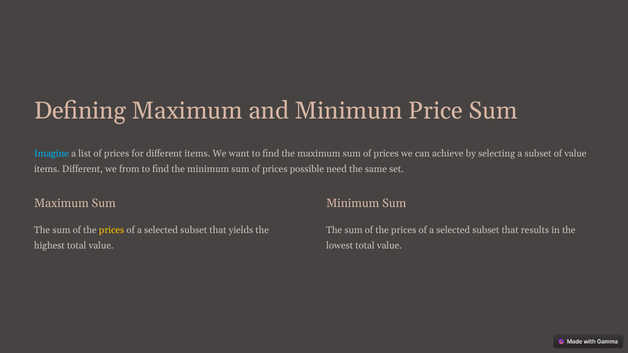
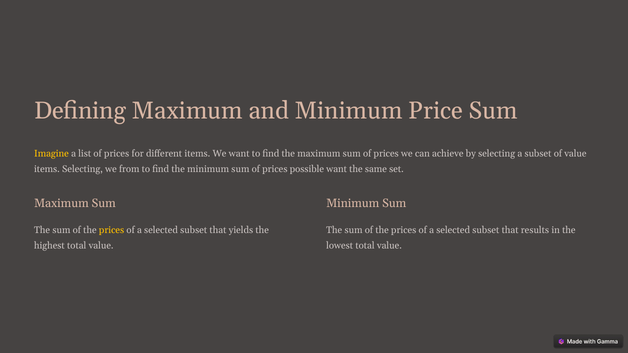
Imagine colour: light blue -> yellow (51, 154)
items Different: Different -> Selecting (82, 169)
possible need: need -> want (337, 169)
